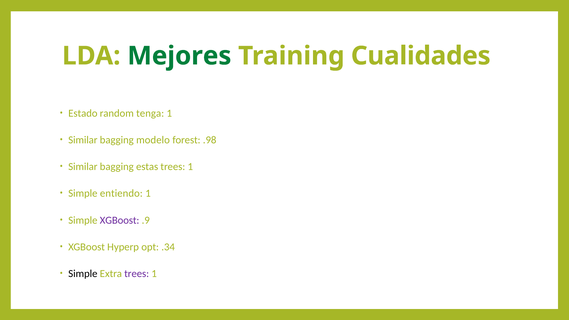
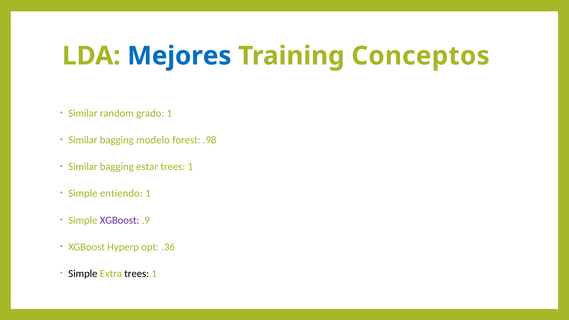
Mejores colour: green -> blue (179, 56)
Cualidades: Cualidades -> Conceptos (421, 56)
Estado: Estado -> Similar (83, 113)
tenga: tenga -> grado (150, 113)
estas: estas -> estar (147, 167)
.34: .34 -> .36 (168, 247)
trees colour: purple -> black (137, 274)
